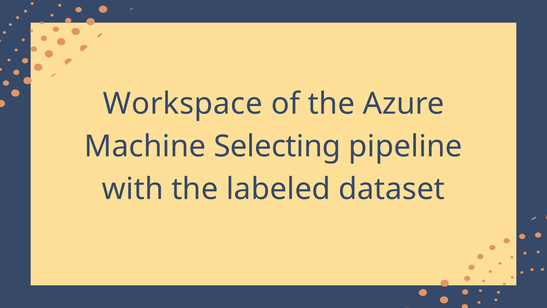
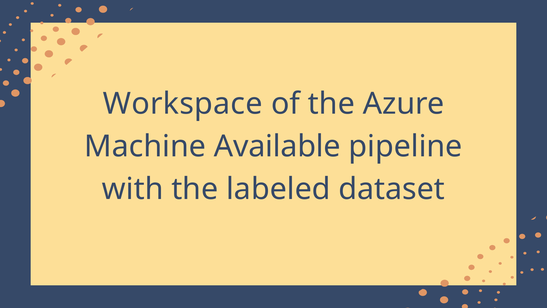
Selecting: Selecting -> Available (277, 146)
